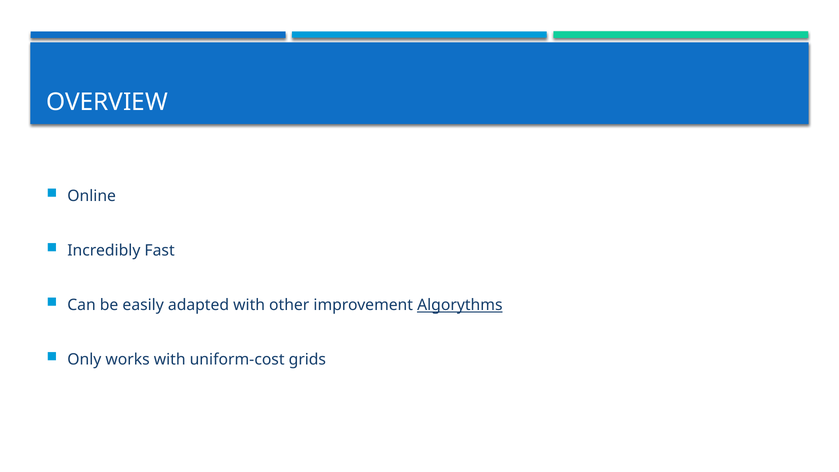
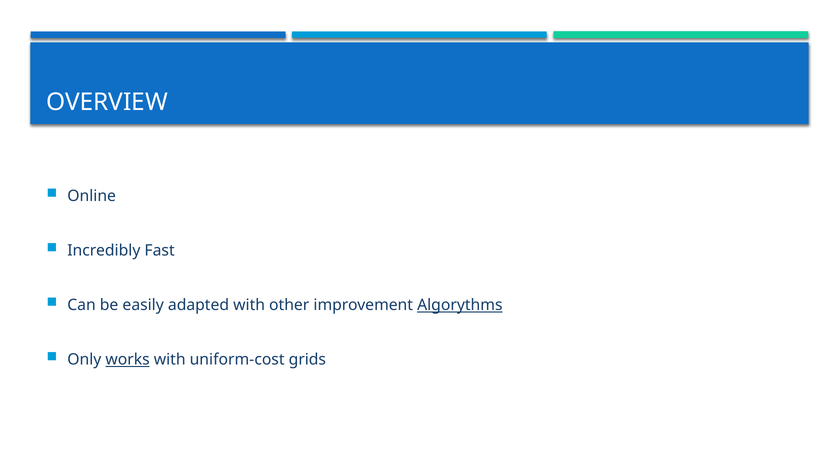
works underline: none -> present (128, 360)
